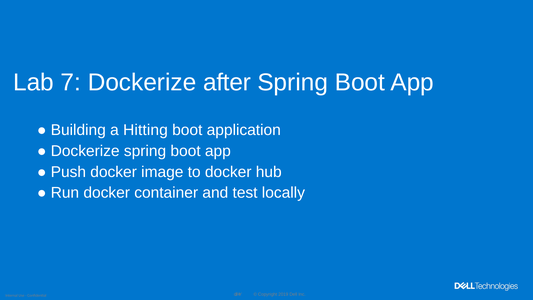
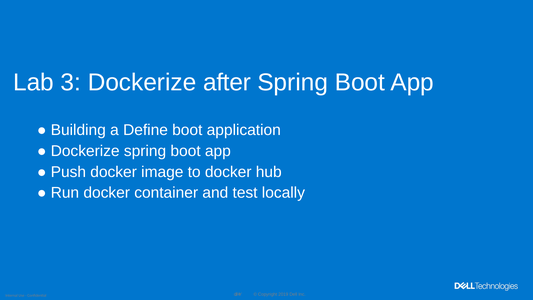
7: 7 -> 3 (71, 82)
Hitting: Hitting -> Define (146, 130)
